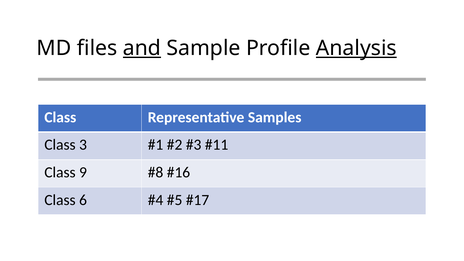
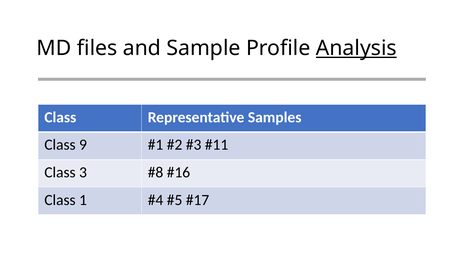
and underline: present -> none (142, 48)
3: 3 -> 9 (83, 145)
9: 9 -> 3 (83, 172)
6: 6 -> 1 (83, 200)
